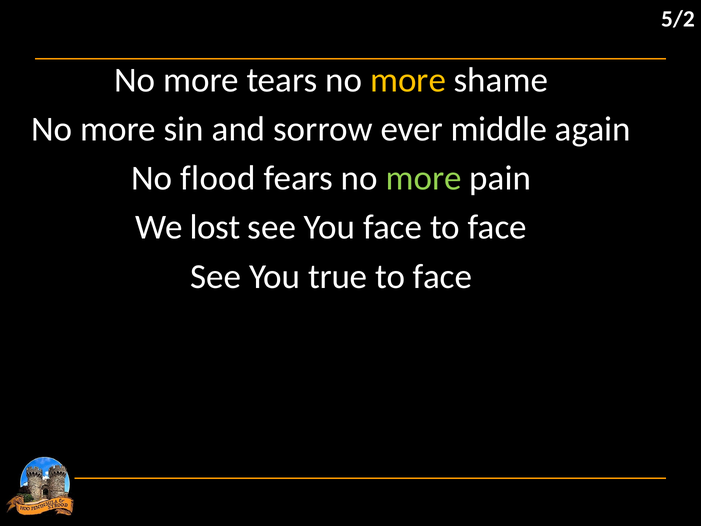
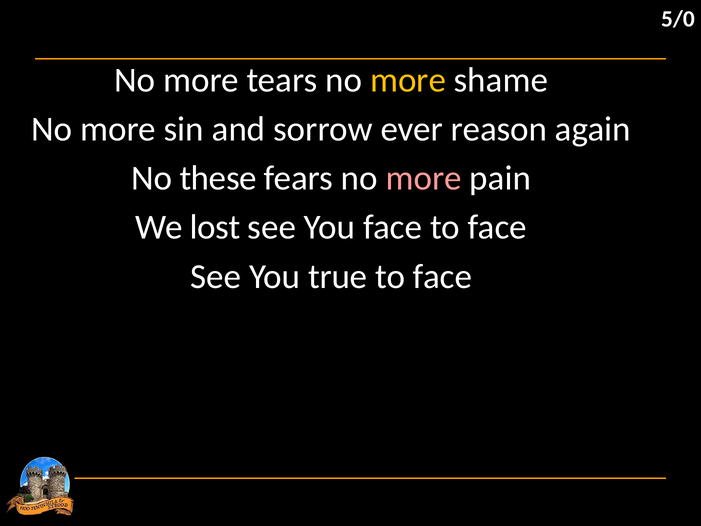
5/2: 5/2 -> 5/0 (678, 19)
middle: middle -> reason (499, 129)
flood: flood -> these (218, 178)
more colour: light green -> pink (424, 178)
